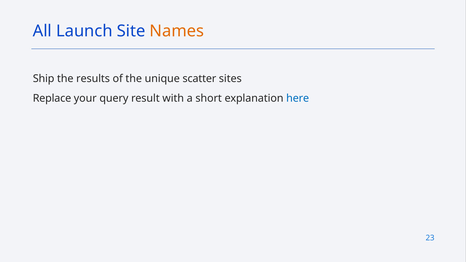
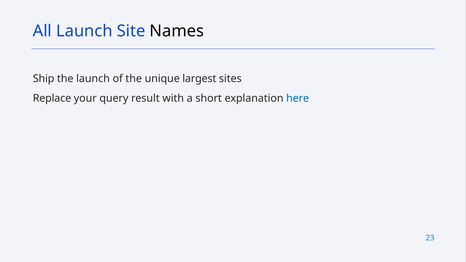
Names colour: orange -> black (177, 31)
the results: results -> launch (93, 79)
scatter: scatter -> largest (199, 79)
